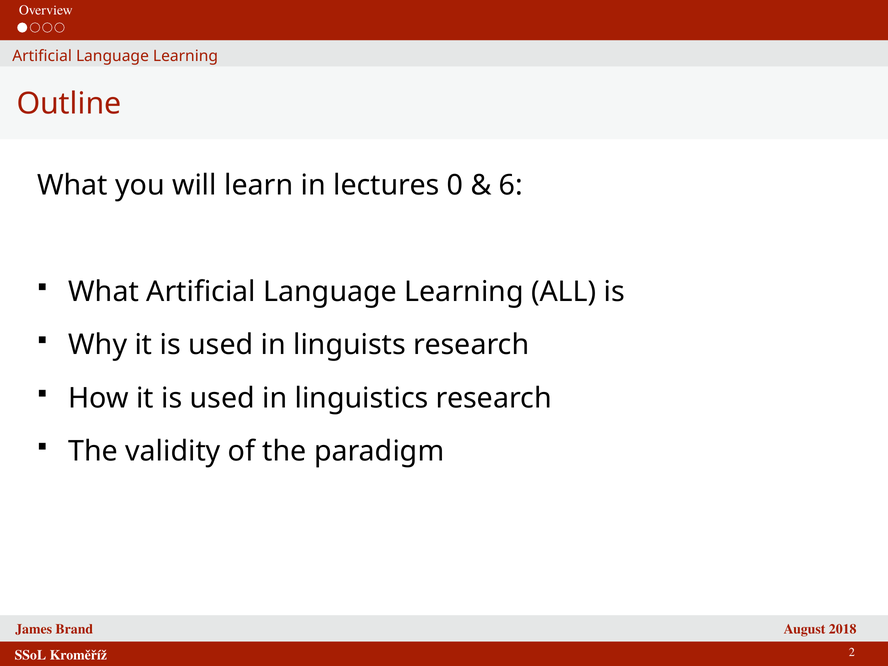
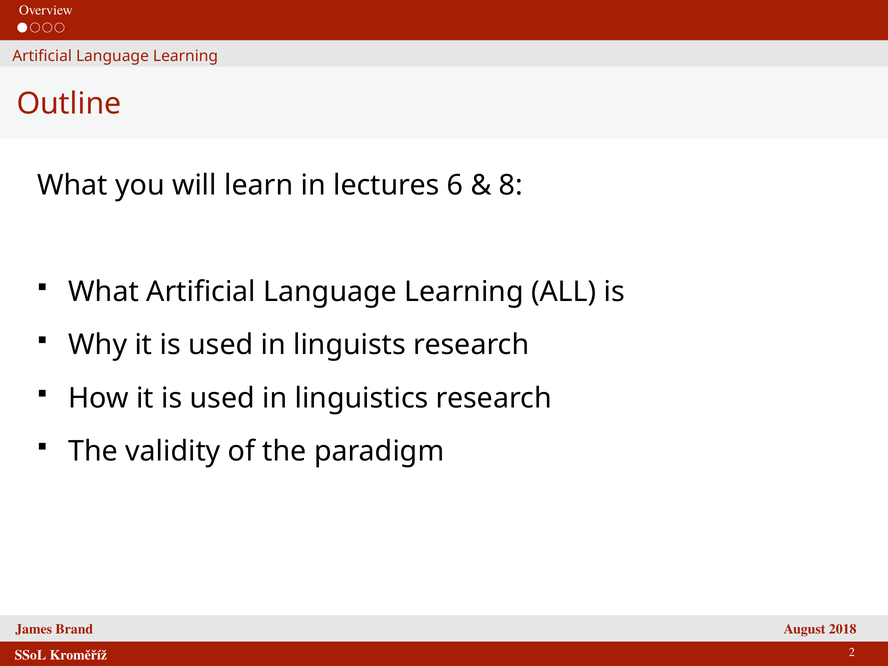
0: 0 -> 6 (455, 185)
6: 6 -> 8 (511, 185)
